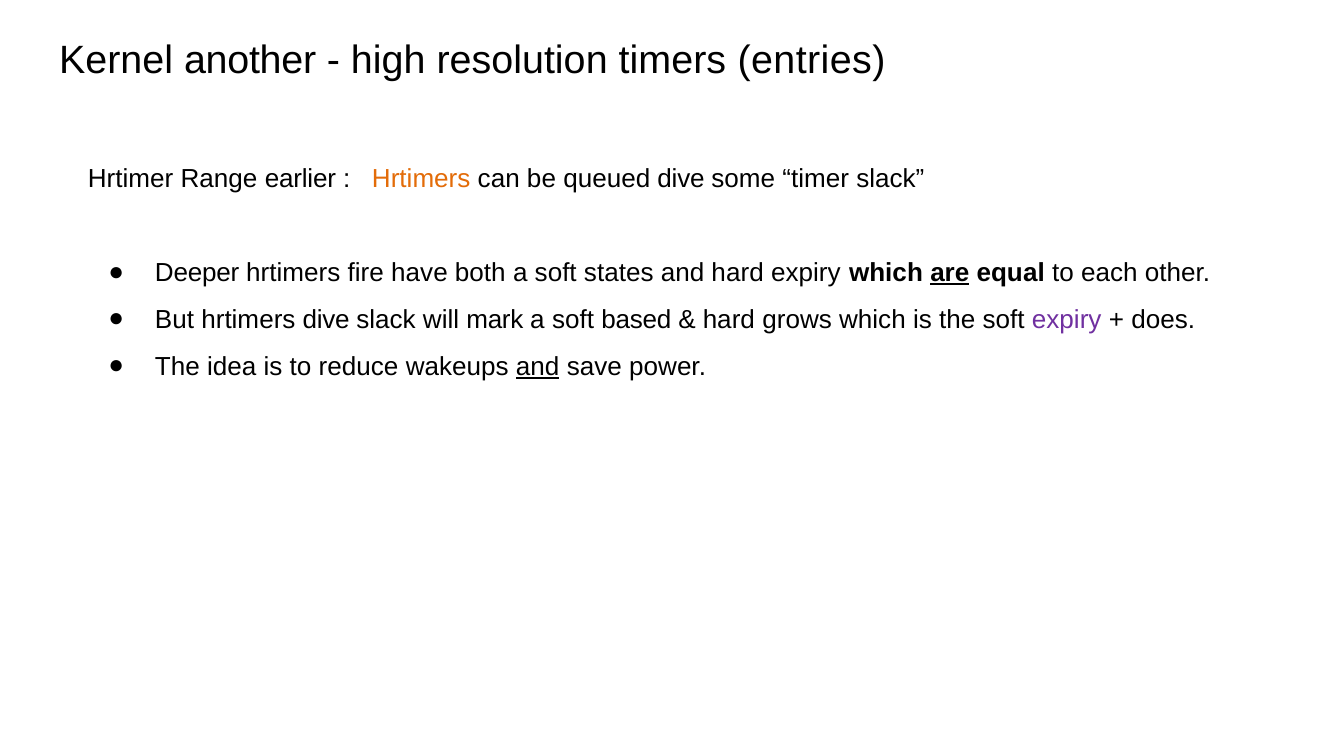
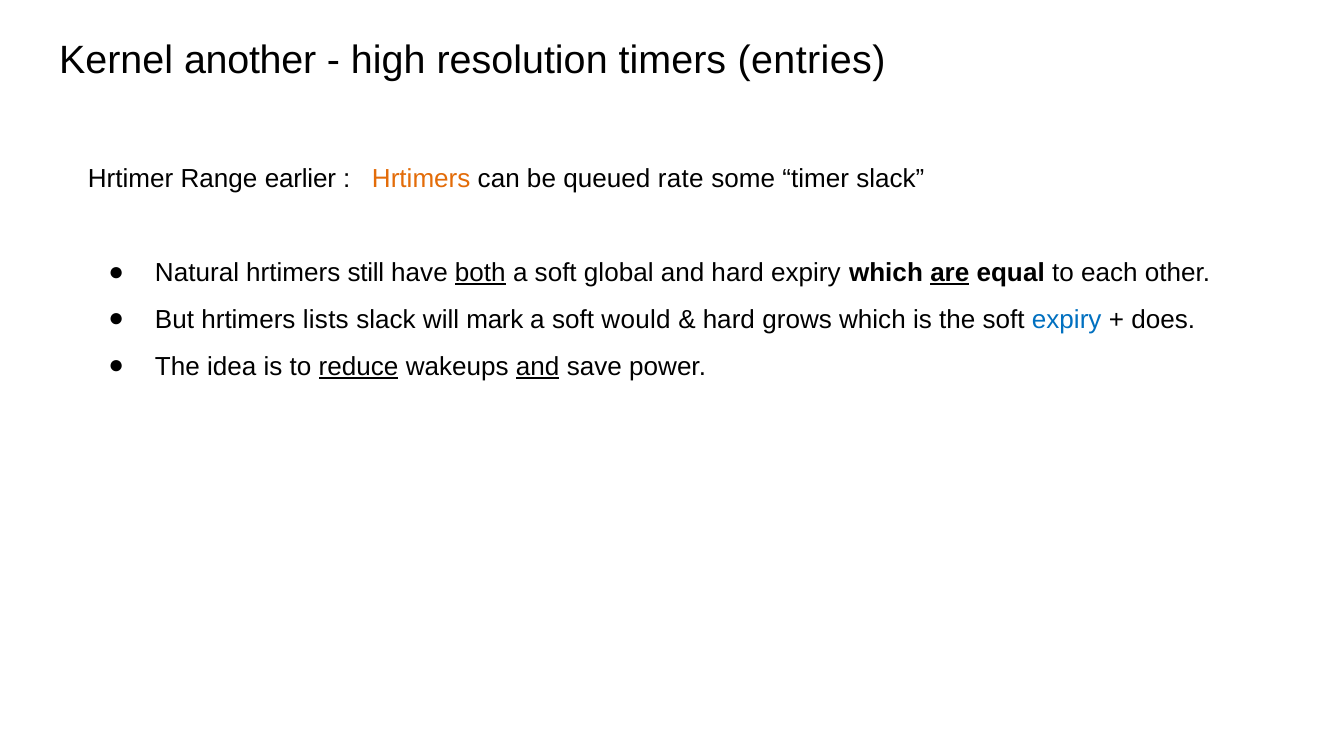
queued dive: dive -> rate (681, 179)
Deeper: Deeper -> Natural (197, 273)
fire: fire -> still (366, 273)
both underline: none -> present (480, 273)
states: states -> global (619, 273)
hrtimers dive: dive -> lists (326, 320)
based: based -> would (636, 320)
expiry colour: purple -> blue (1067, 320)
reduce underline: none -> present (359, 366)
